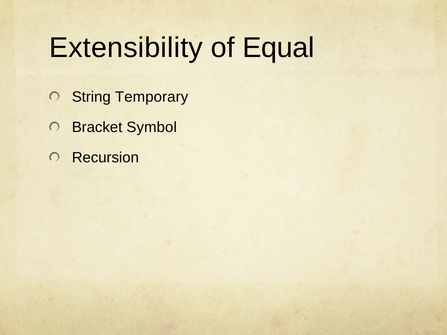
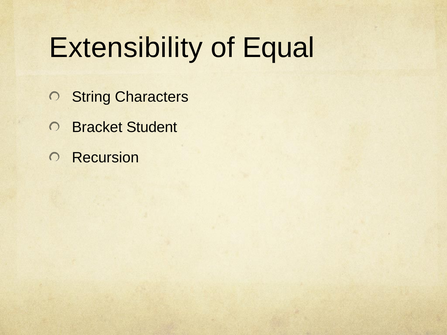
Temporary: Temporary -> Characters (152, 97)
Symbol: Symbol -> Student (152, 127)
